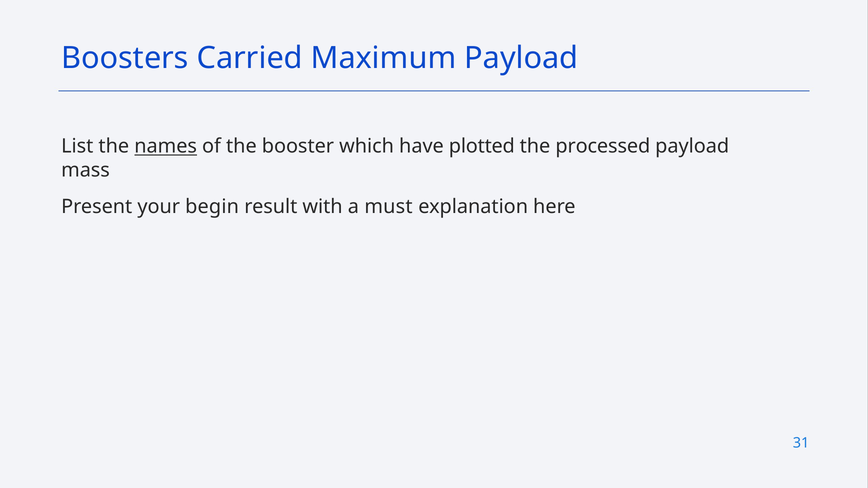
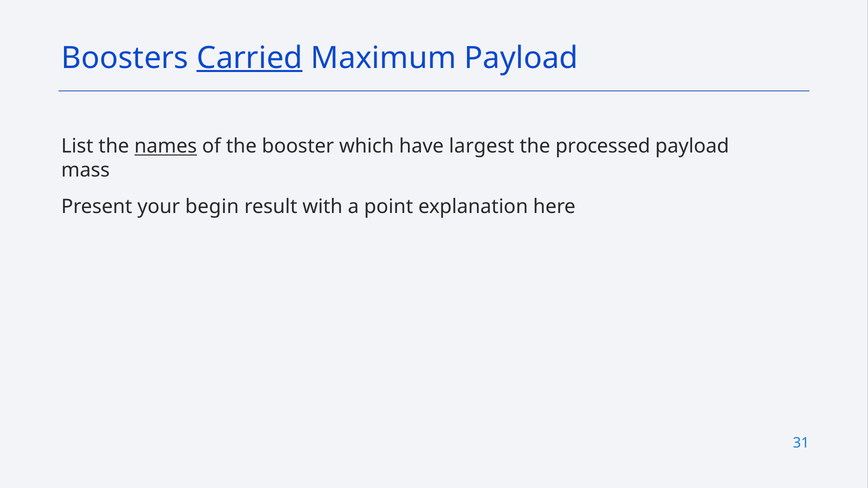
Carried underline: none -> present (250, 58)
plotted: plotted -> largest (482, 146)
must: must -> point (389, 207)
